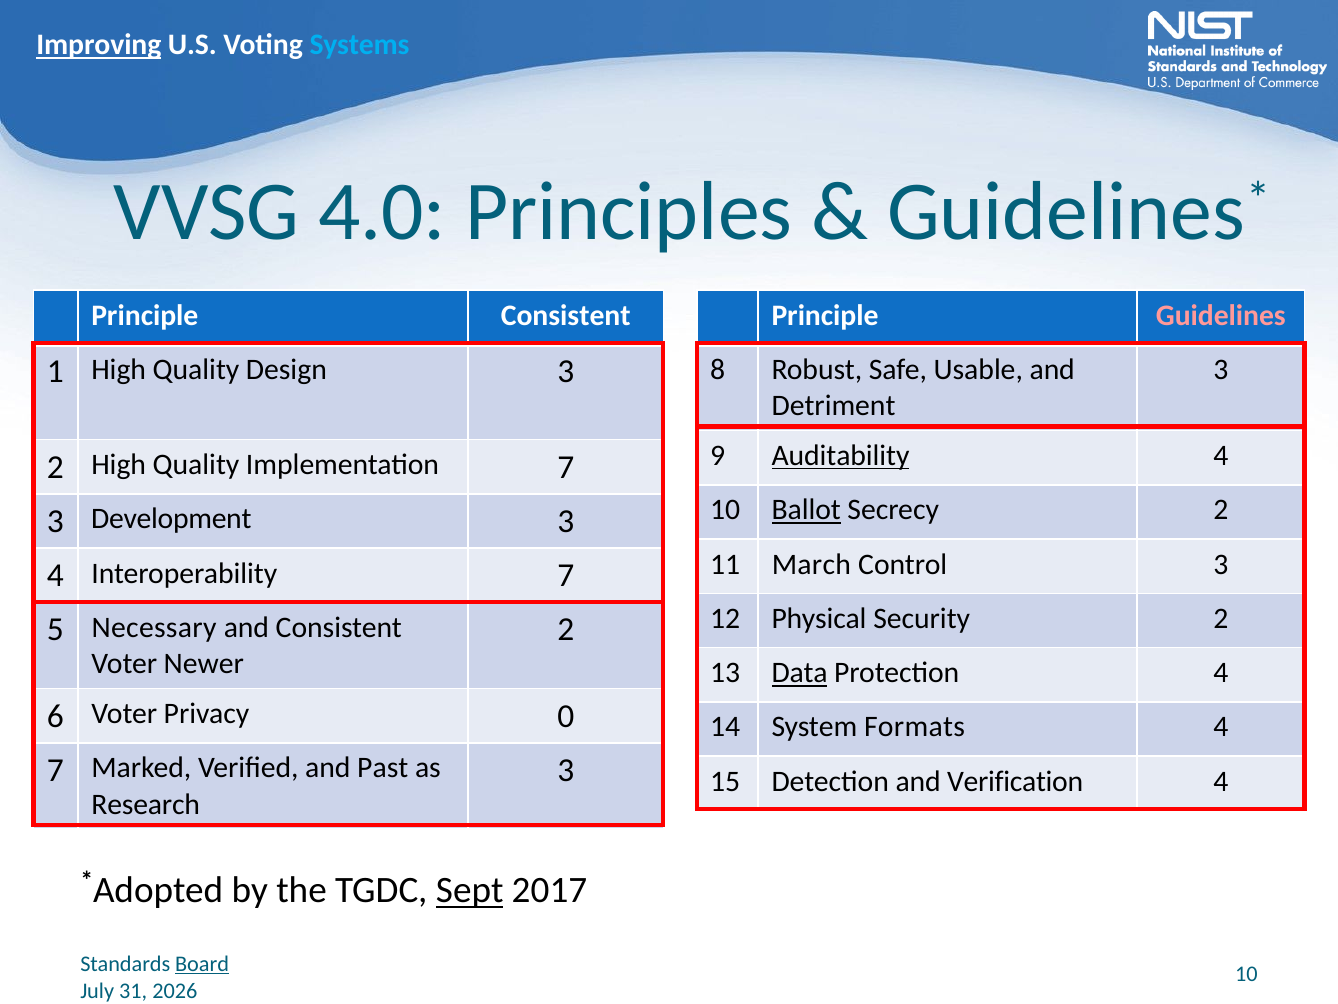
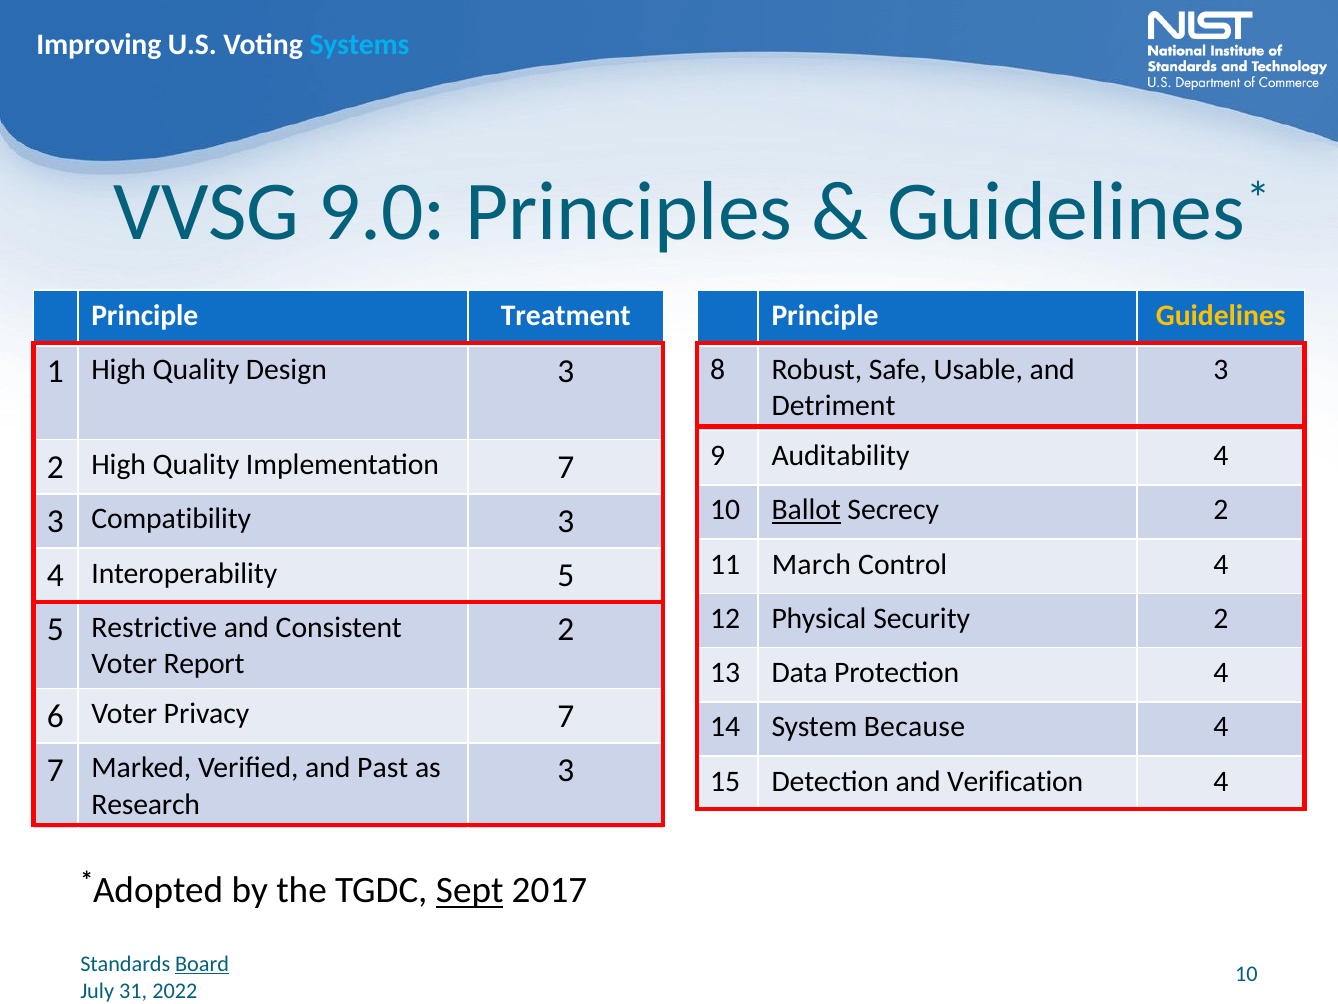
Improving underline: present -> none (99, 45)
4.0: 4.0 -> 9.0 (382, 212)
Principle Consistent: Consistent -> Treatment (566, 315)
Guidelines colour: pink -> yellow (1221, 315)
Auditability underline: present -> none (840, 455)
Development: Development -> Compatibility (171, 519)
Control 3: 3 -> 4 (1221, 564)
Interoperability 7: 7 -> 5 (566, 575)
Necessary: Necessary -> Restrictive (154, 627)
Newer: Newer -> Report (204, 664)
Data underline: present -> none (800, 673)
Privacy 0: 0 -> 7 (566, 716)
Formats: Formats -> Because (914, 727)
2026: 2026 -> 2022 (175, 991)
